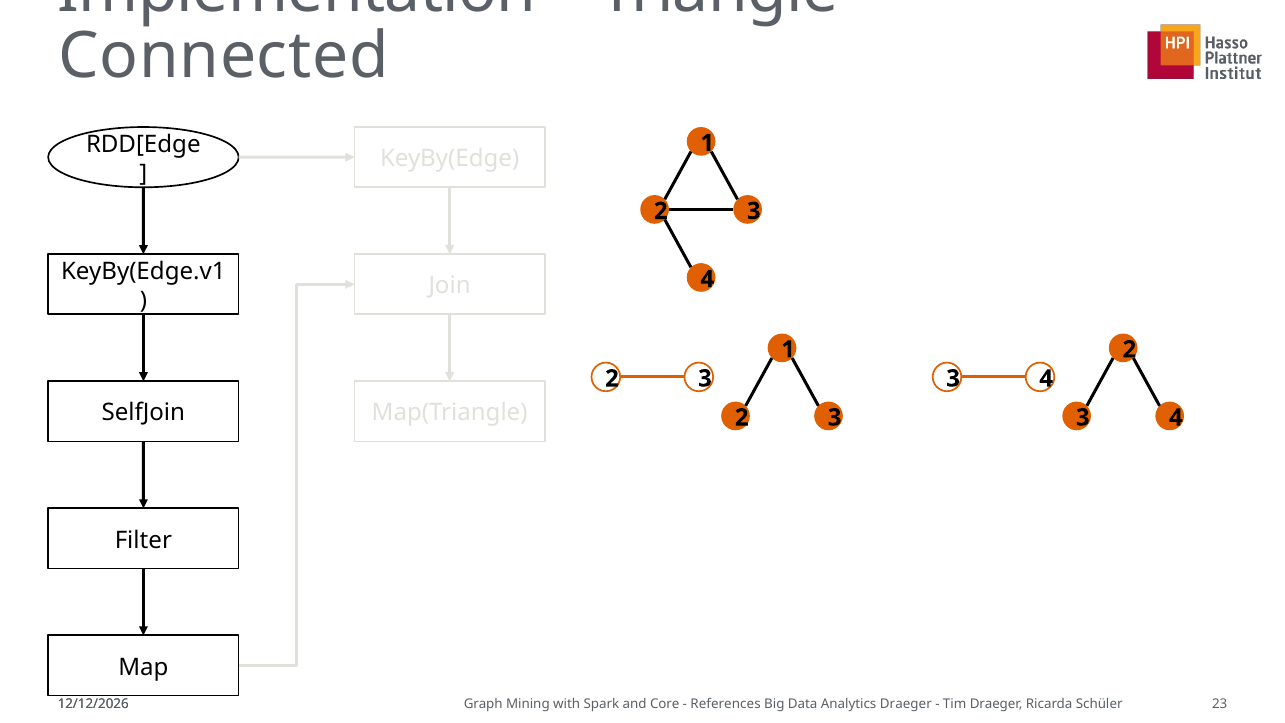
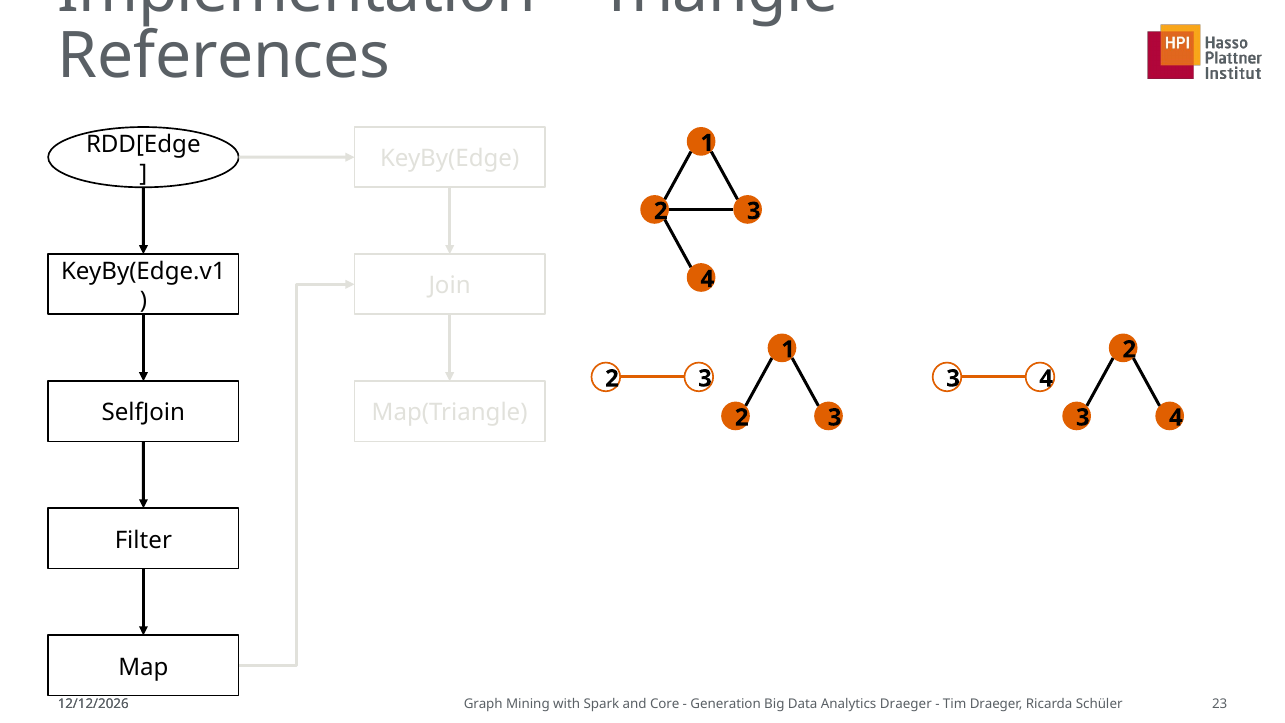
Connected: Connected -> References (224, 56)
References: References -> Generation (726, 704)
